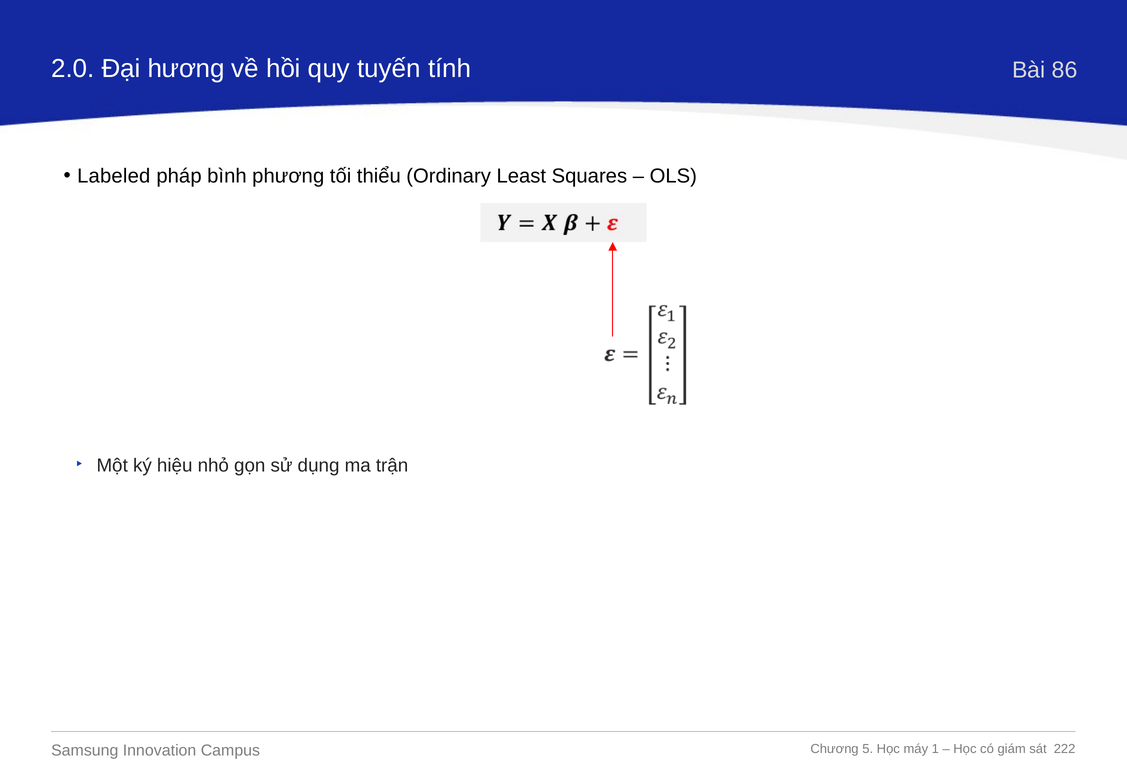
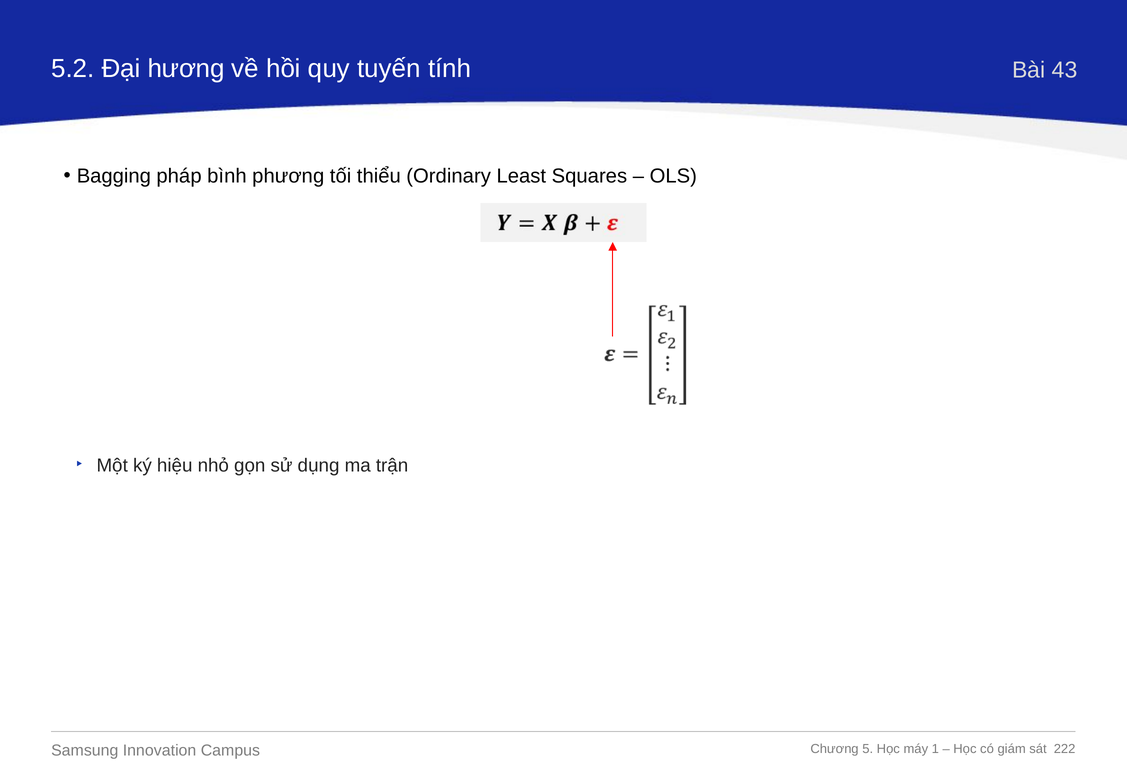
2.0: 2.0 -> 5.2 (73, 69)
86: 86 -> 43 (1065, 70)
Labeled: Labeled -> Bagging (114, 176)
